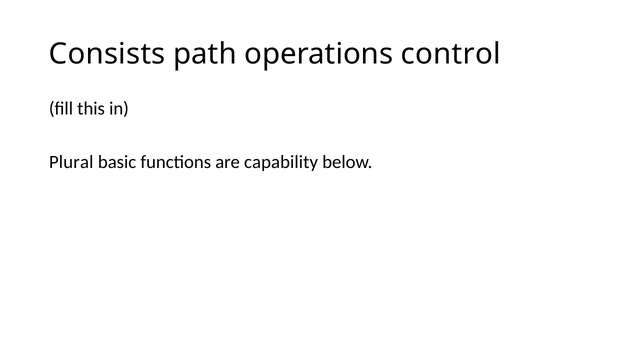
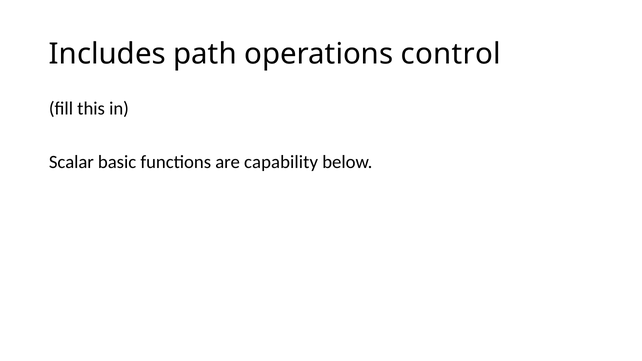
Consists: Consists -> Includes (107, 54)
Plural: Plural -> Scalar (71, 162)
